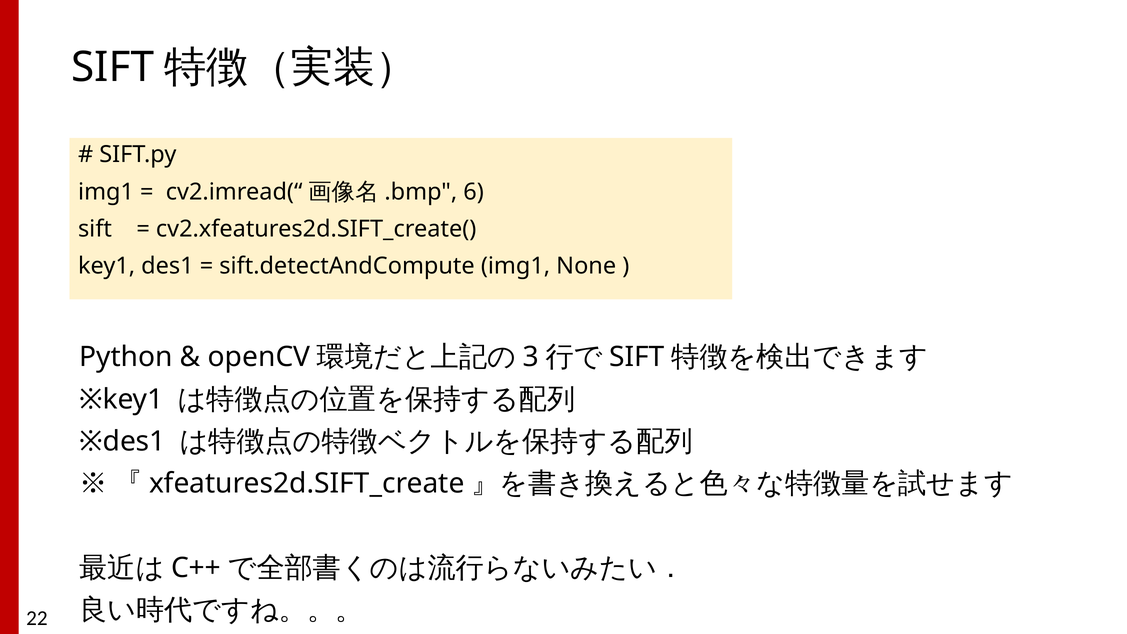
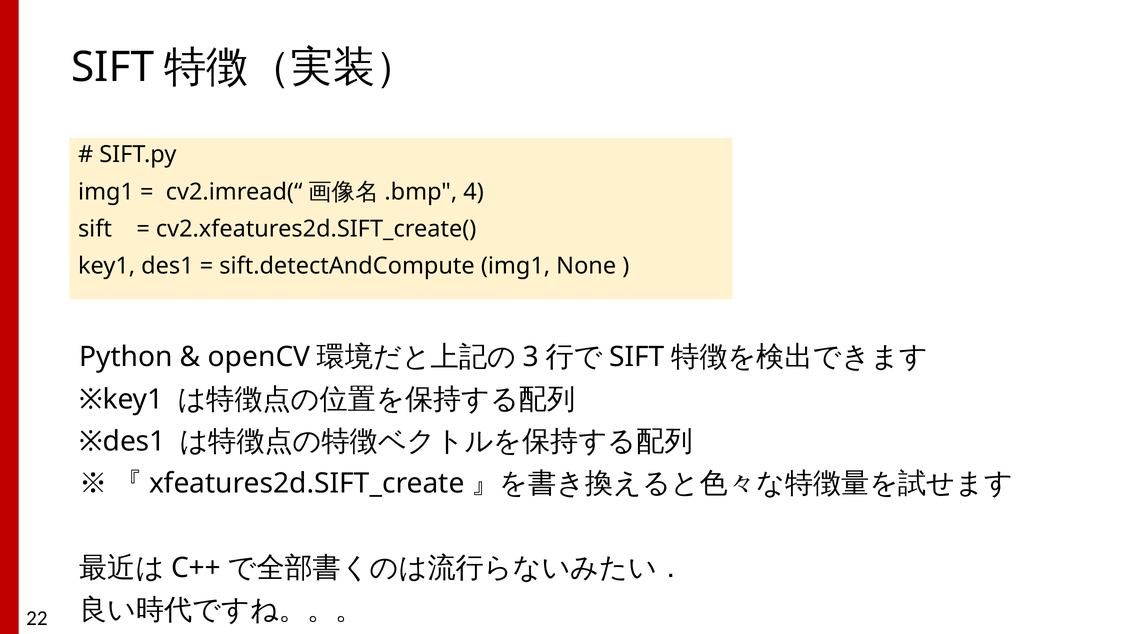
6: 6 -> 4 (474, 192)
